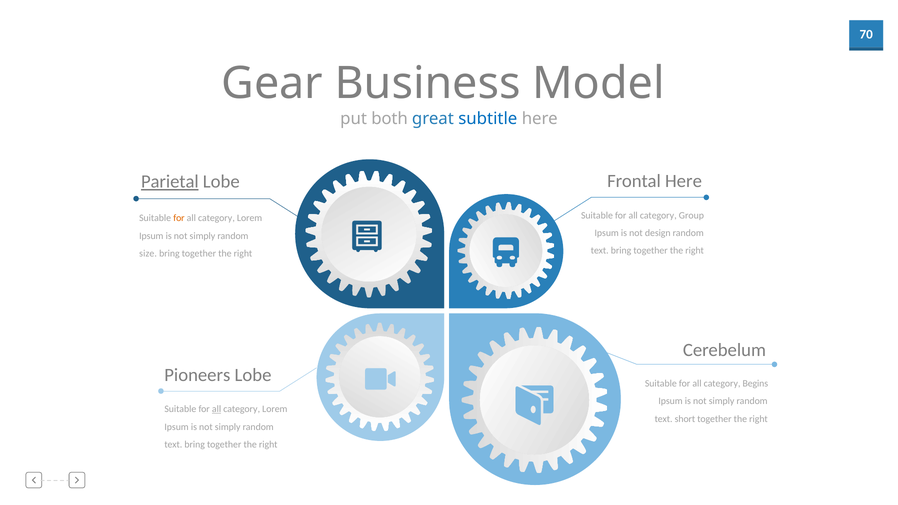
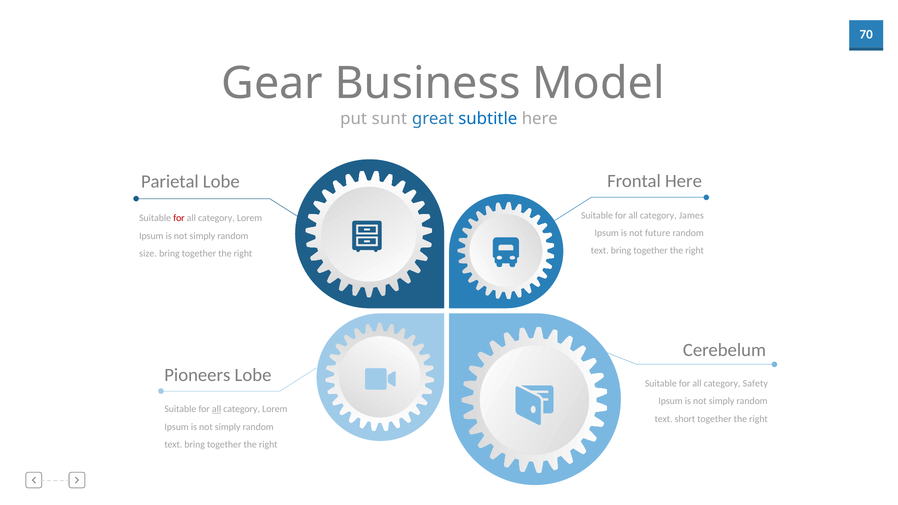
both: both -> sunt (389, 119)
Parietal underline: present -> none (170, 182)
Group: Group -> James (691, 215)
for colour: orange -> red (179, 218)
design: design -> future (658, 233)
Begins: Begins -> Safety (755, 384)
